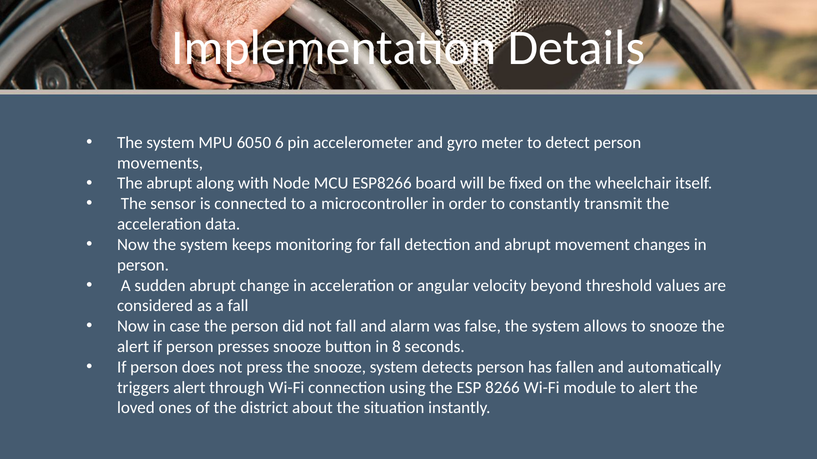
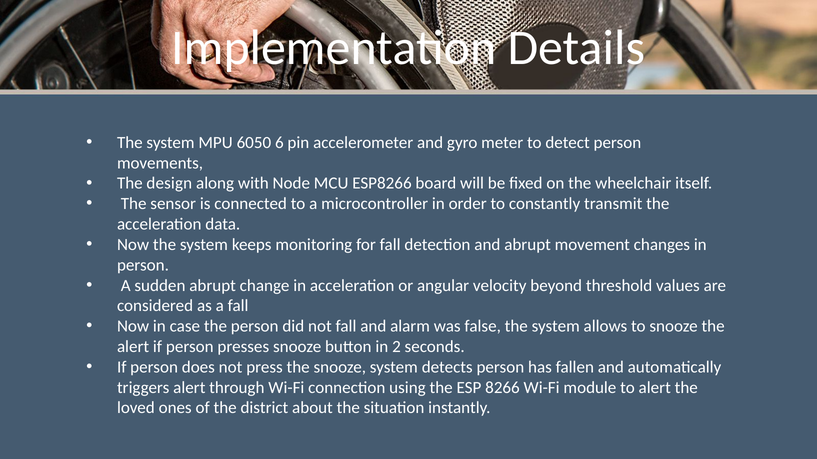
The abrupt: abrupt -> design (169, 184)
8: 8 -> 2 (396, 347)
